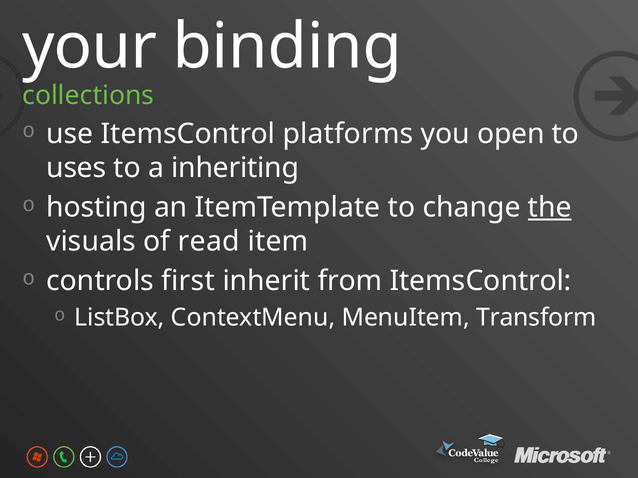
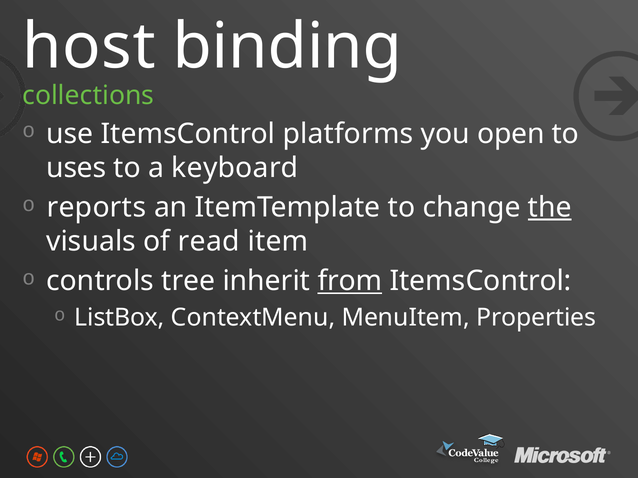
your: your -> host (89, 47)
inheriting: inheriting -> keyboard (235, 168)
hosting: hosting -> reports (96, 208)
first: first -> tree (188, 281)
from underline: none -> present (350, 281)
Transform: Transform -> Properties (536, 318)
